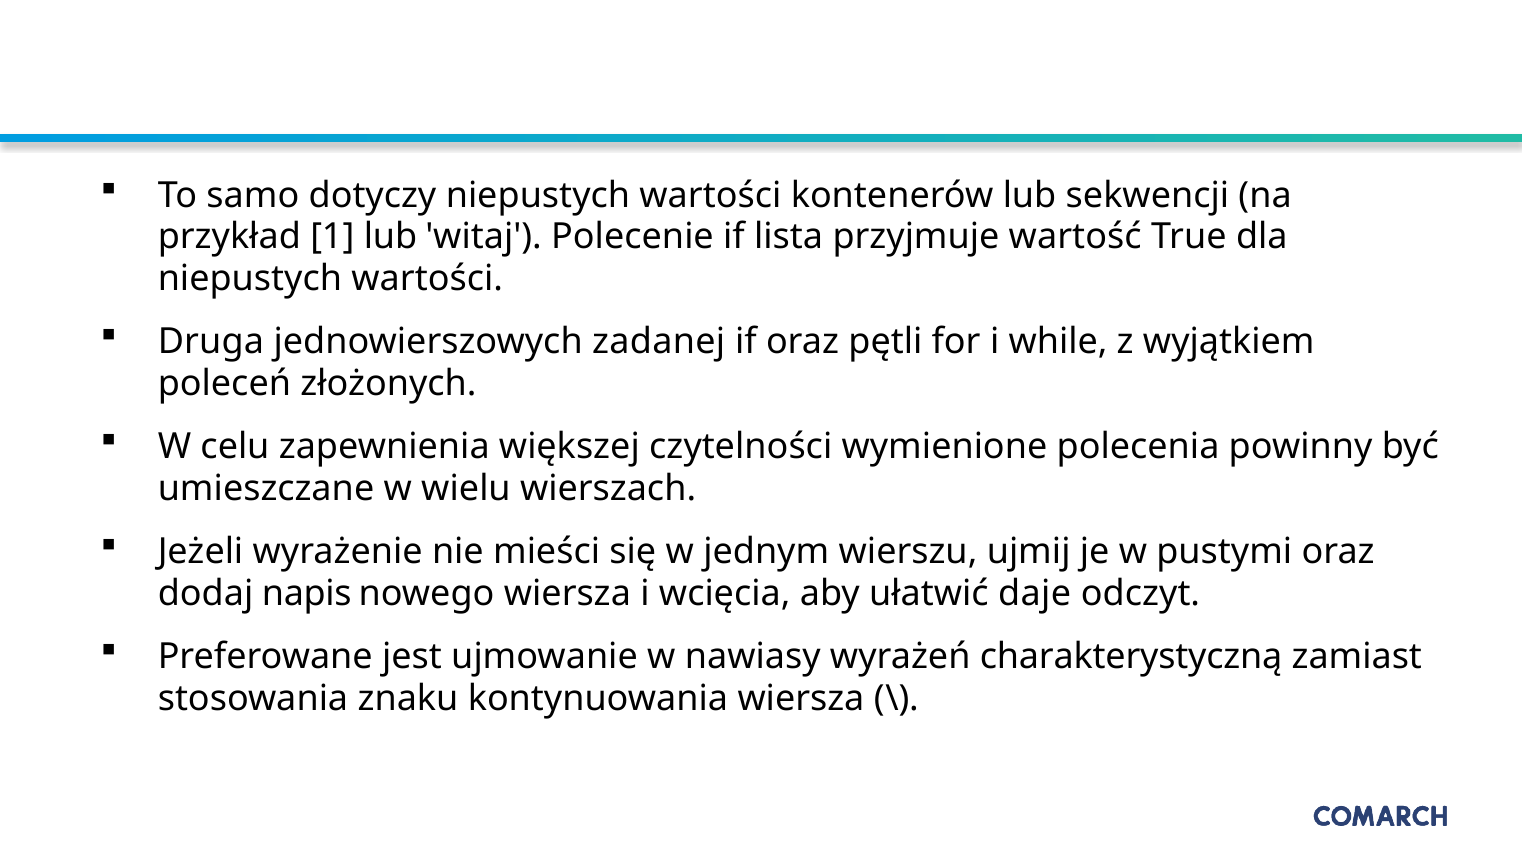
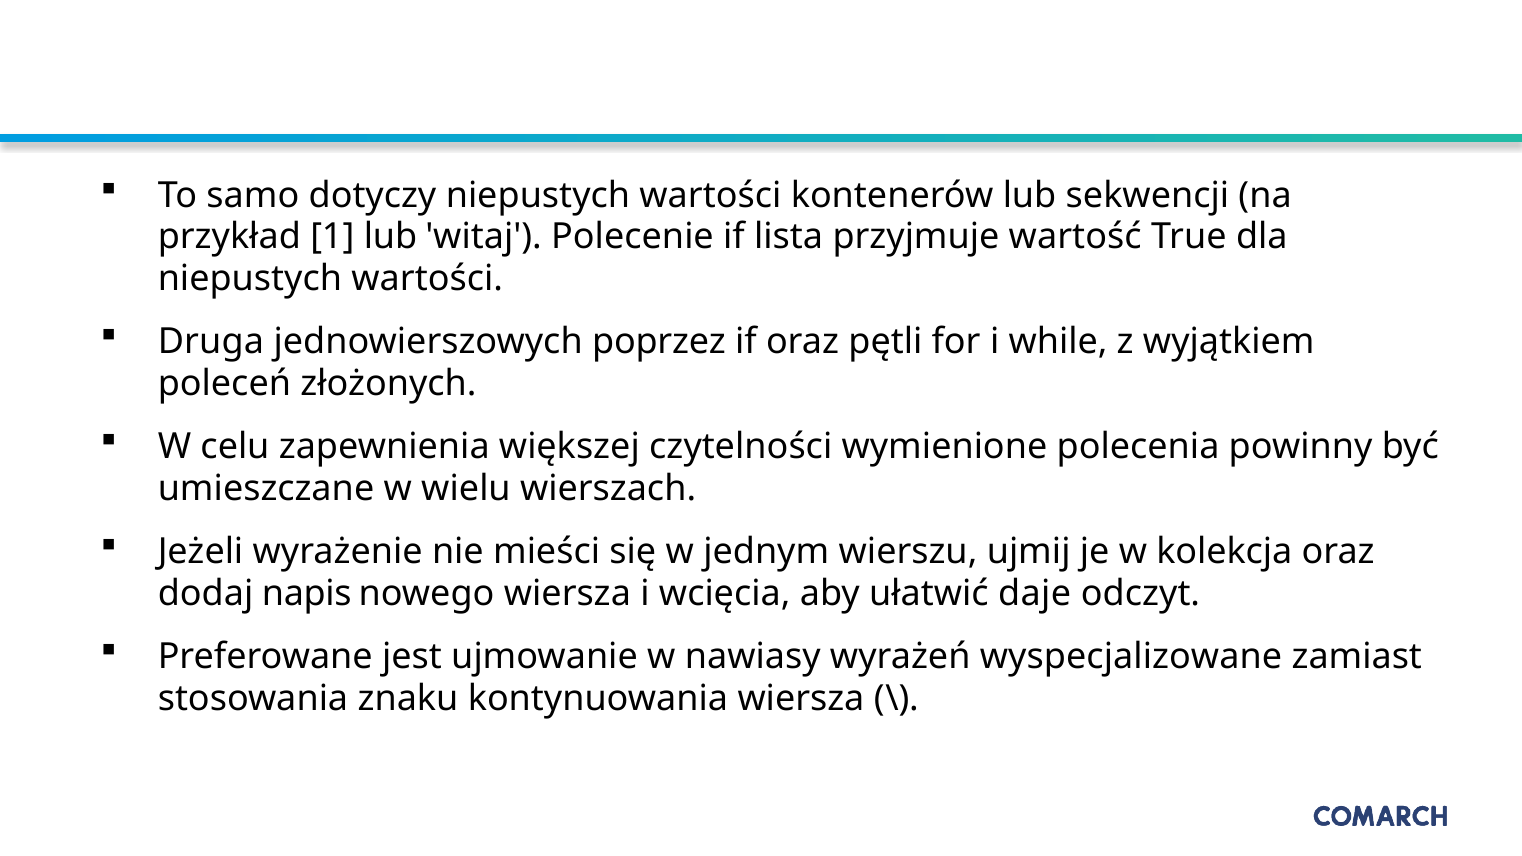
zadanej: zadanej -> poprzez (659, 342)
pustymi: pustymi -> kolekcja (1224, 552)
charakterystyczną: charakterystyczną -> wyspecjalizowane (1131, 657)
